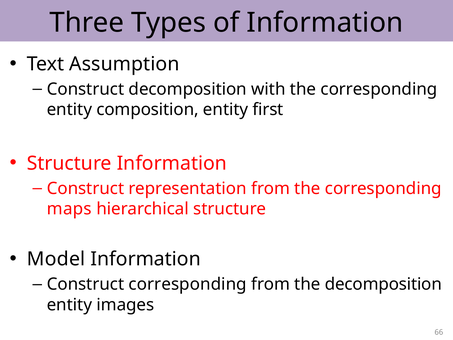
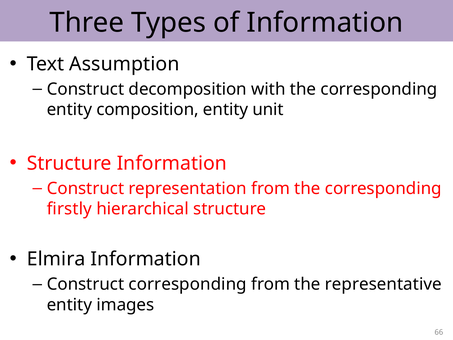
first: first -> unit (268, 110)
maps: maps -> firstly (69, 209)
Model: Model -> Elmira (56, 259)
the decomposition: decomposition -> representative (383, 284)
